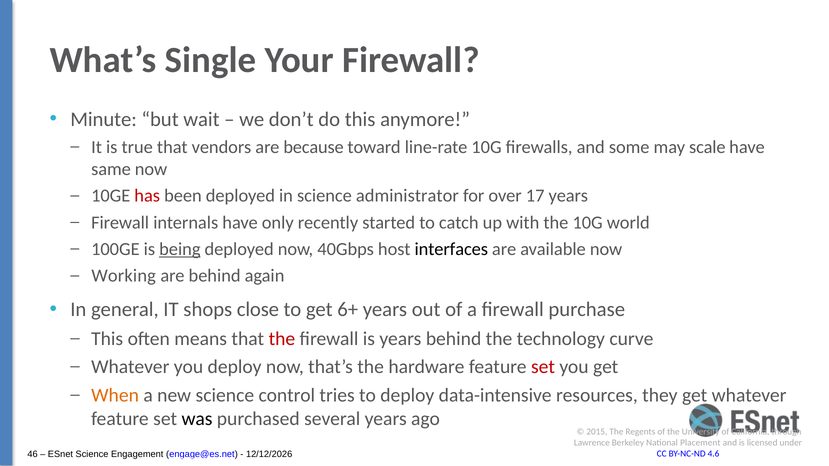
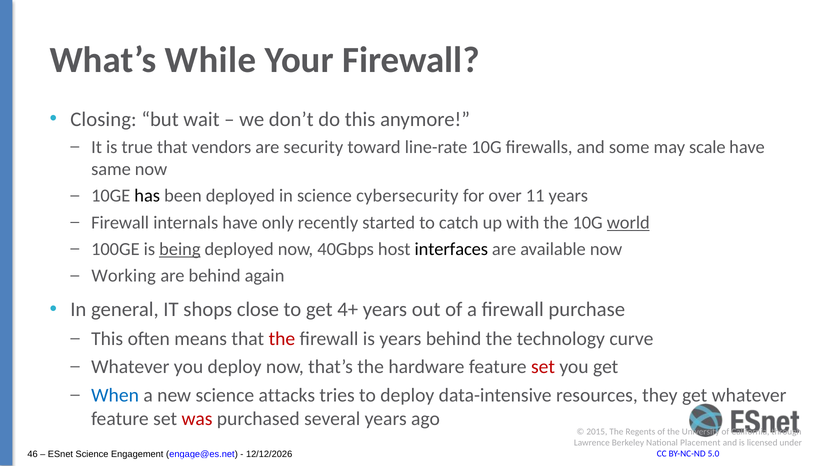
Single: Single -> While (211, 60)
Minute: Minute -> Closing (103, 119)
because: because -> security (313, 147)
has colour: red -> black (147, 196)
administrator: administrator -> cybersecurity (407, 196)
17: 17 -> 11 (535, 196)
world underline: none -> present (628, 223)
6+: 6+ -> 4+ (348, 310)
When colour: orange -> blue (115, 395)
control: control -> attacks (287, 395)
was colour: black -> red (197, 419)
4.6: 4.6 -> 5.0 (714, 454)
